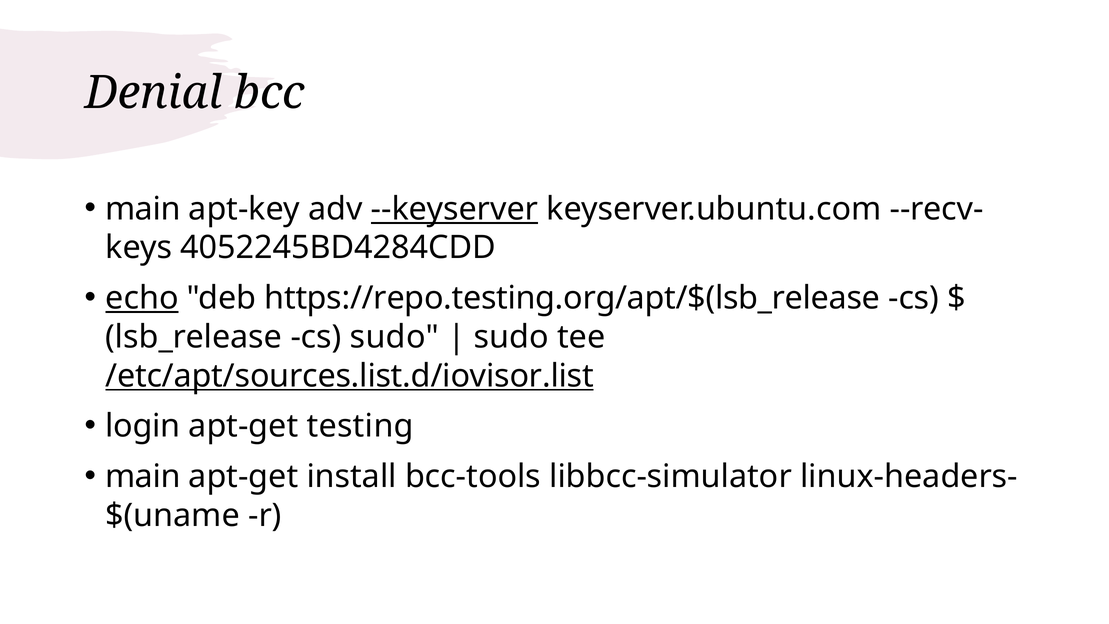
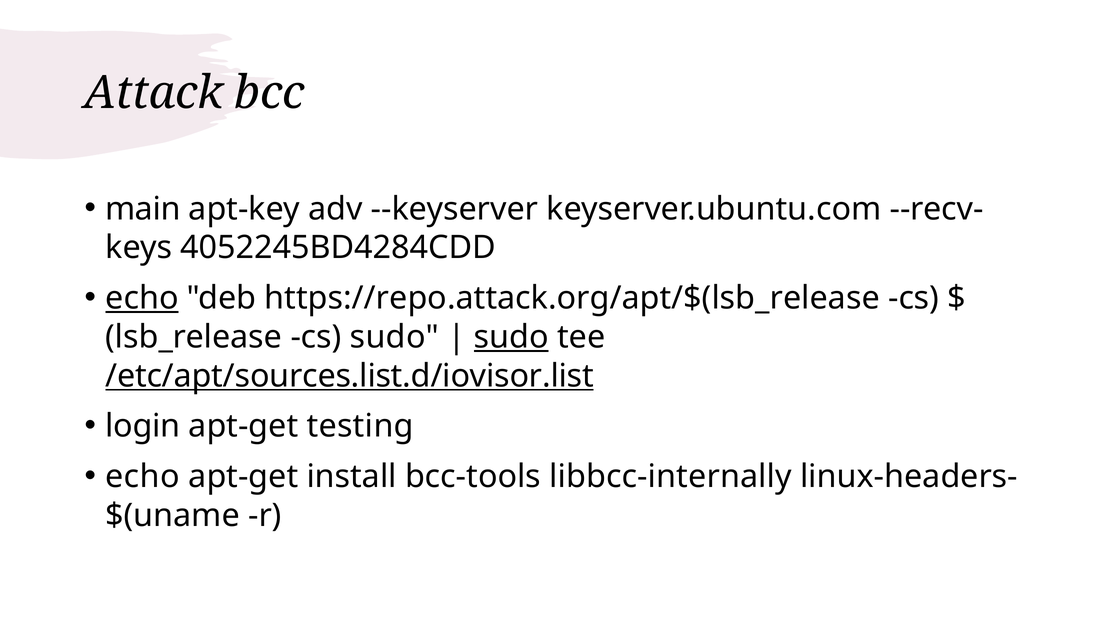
Denial: Denial -> Attack (154, 93)
--keyserver underline: present -> none (455, 209)
https://repo.testing.org/apt/$(lsb_release: https://repo.testing.org/apt/$(lsb_release -> https://repo.attack.org/apt/$(lsb_release (572, 298)
sudo underline: none -> present (511, 337)
main: main -> echo (143, 477)
libbcc-simulator: libbcc-simulator -> libbcc-internally (670, 477)
